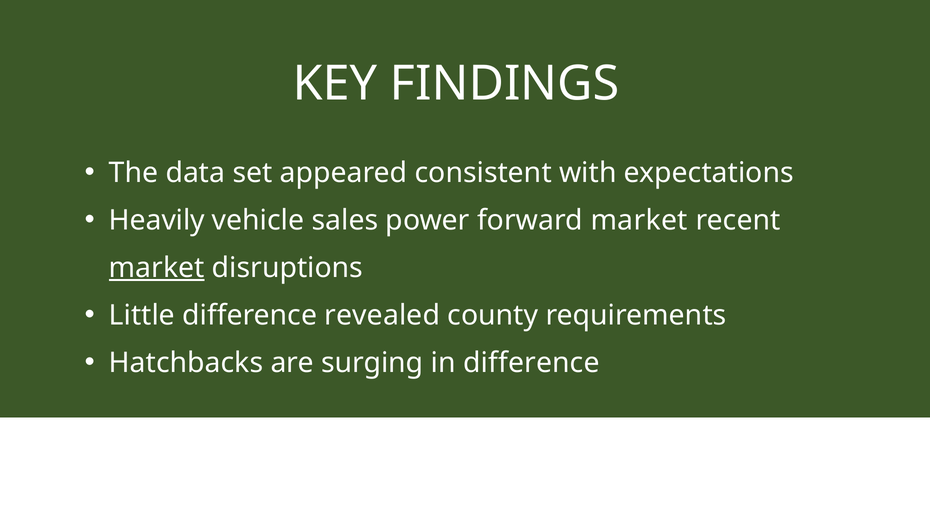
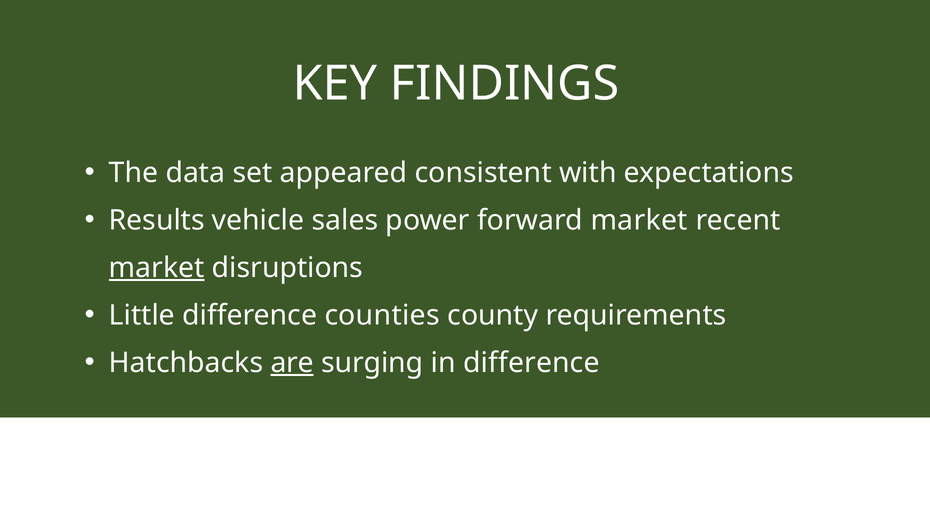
Heavily: Heavily -> Results (157, 220)
revealed: revealed -> counties (382, 315)
are underline: none -> present (292, 363)
